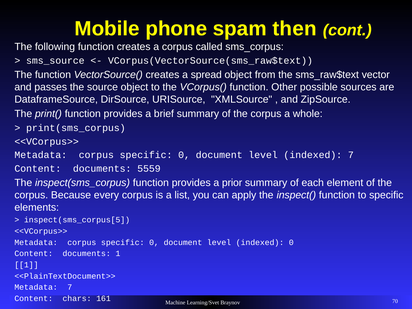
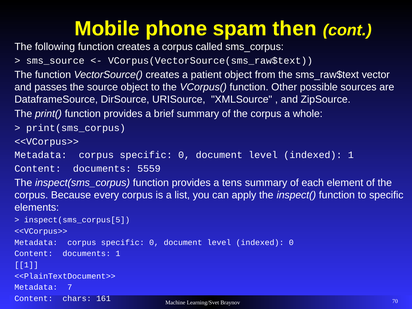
spread: spread -> patient (206, 75)
indexed 7: 7 -> 1 (351, 155)
prior: prior -> tens (232, 183)
